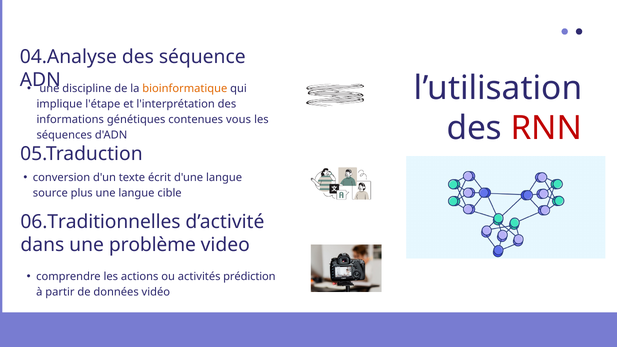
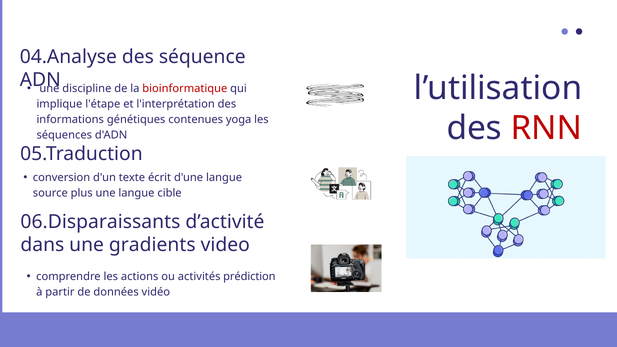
bioinformatique colour: orange -> red (185, 89)
vous: vous -> yoga (239, 120)
06.Traditionnelles: 06.Traditionnelles -> 06.Disparaissants (100, 222)
problème: problème -> gradients (152, 245)
